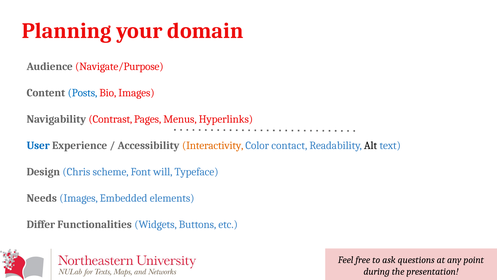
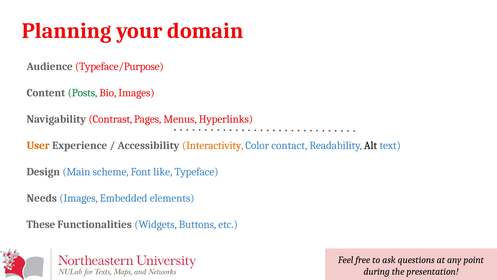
Navigate/Purpose: Navigate/Purpose -> Typeface/Purpose (119, 66)
Posts colour: blue -> green (82, 93)
User colour: blue -> orange (38, 145)
Chris: Chris -> Main (76, 172)
will: will -> like (163, 172)
Differ: Differ -> These (41, 224)
